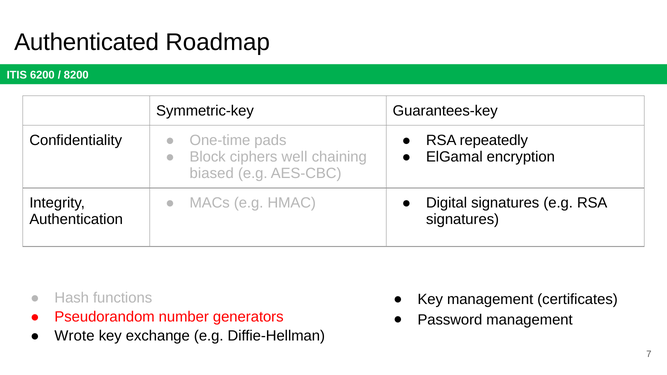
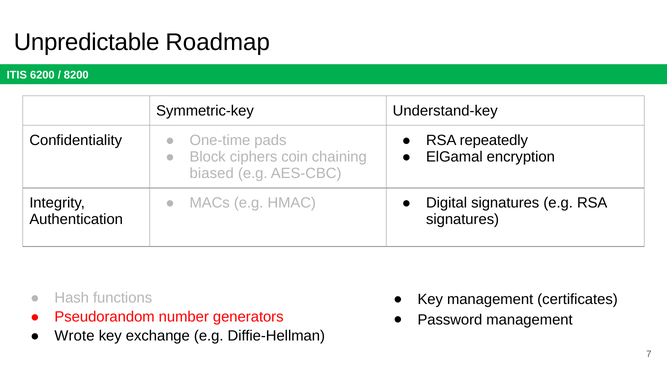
Authenticated: Authenticated -> Unpredictable (87, 43)
Guarantees-key: Guarantees-key -> Understand-key (445, 111)
well: well -> coin (295, 157)
